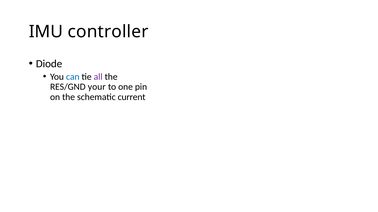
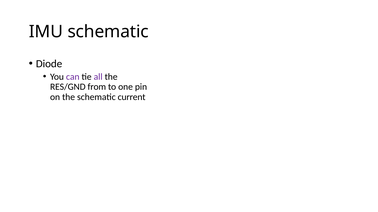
IMU controller: controller -> schematic (108, 32)
can colour: blue -> purple (73, 77)
your: your -> from (97, 87)
